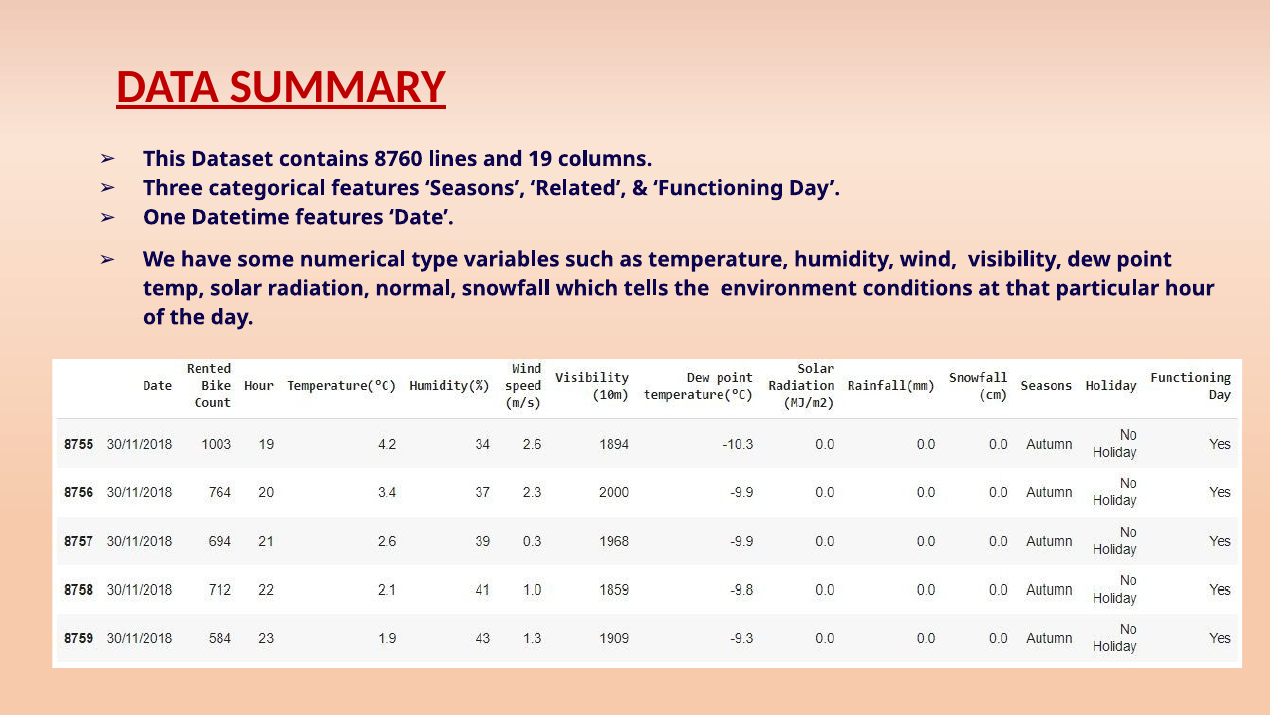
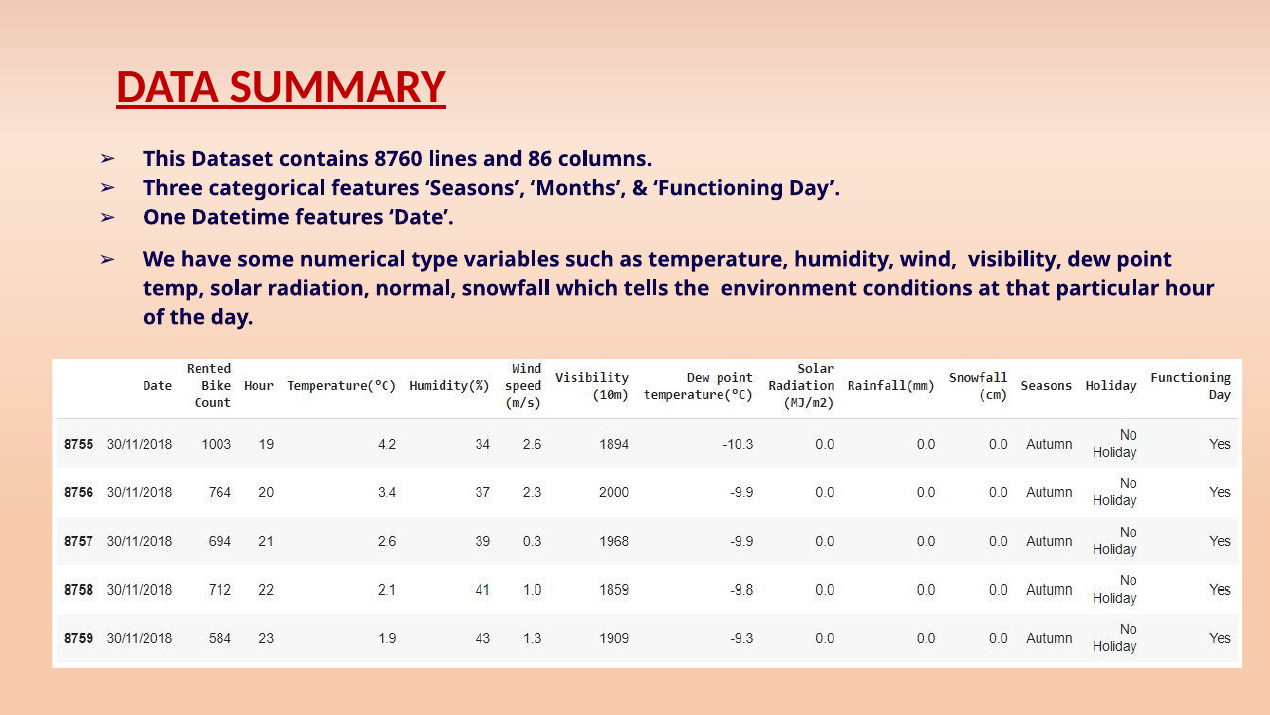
19: 19 -> 86 (540, 159)
Related: Related -> Months (579, 188)
